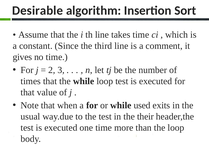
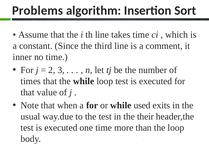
Desirable: Desirable -> Problems (38, 10)
gives: gives -> inner (22, 57)
